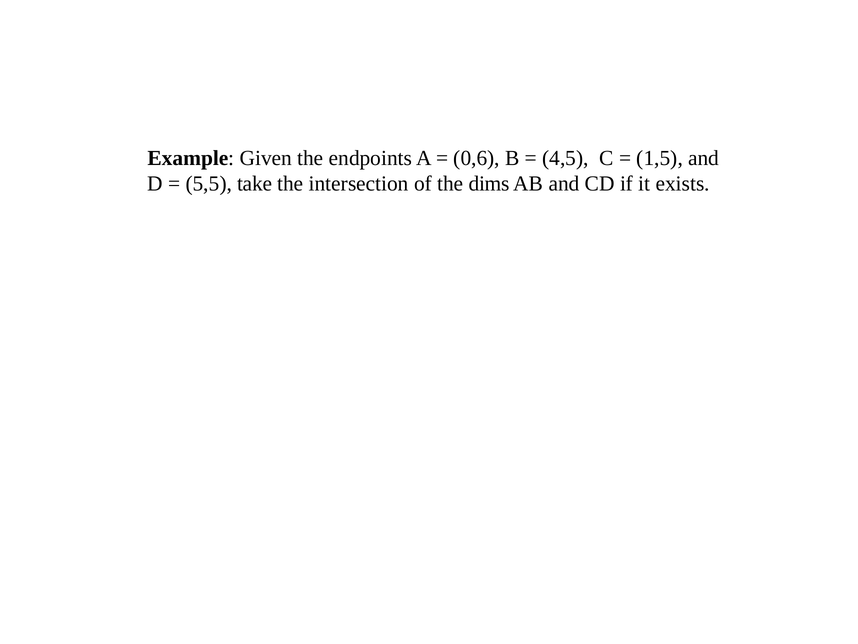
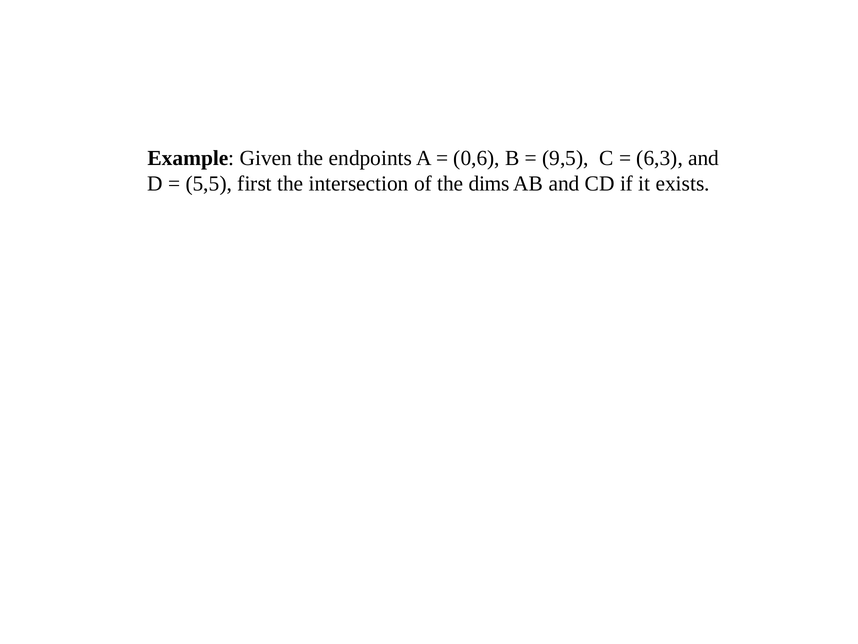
4,5: 4,5 -> 9,5 (565, 158)
1,5: 1,5 -> 6,3 (660, 158)
take: take -> first (255, 184)
